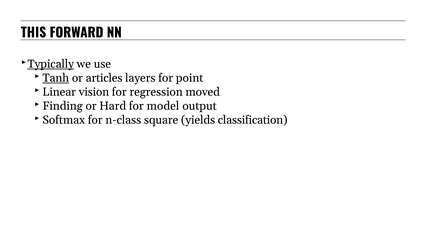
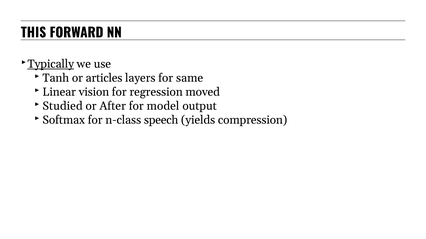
Tanh underline: present -> none (56, 78)
point: point -> same (190, 78)
Finding: Finding -> Studied (63, 106)
Hard: Hard -> After (113, 106)
square: square -> speech (161, 120)
classification: classification -> compression (253, 120)
